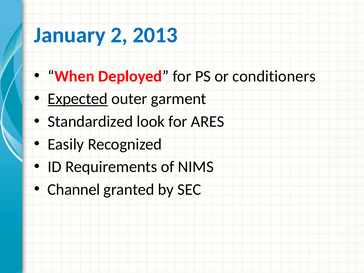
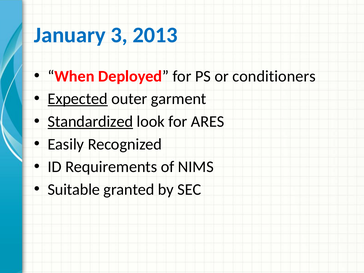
2: 2 -> 3 (119, 35)
Standardized underline: none -> present (90, 122)
Channel: Channel -> Suitable (74, 189)
